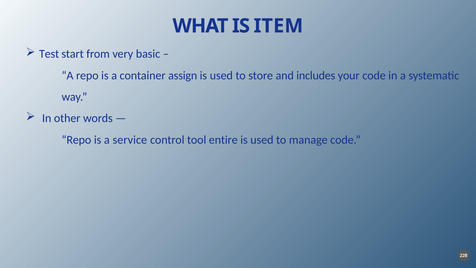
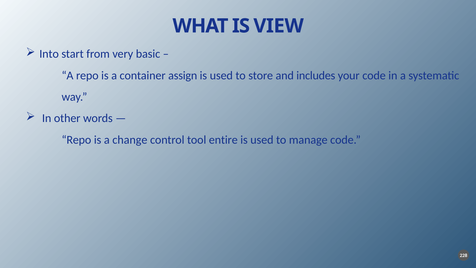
ITEM: ITEM -> VIEW (279, 26)
Test: Test -> Into (49, 54)
service: service -> change (130, 140)
